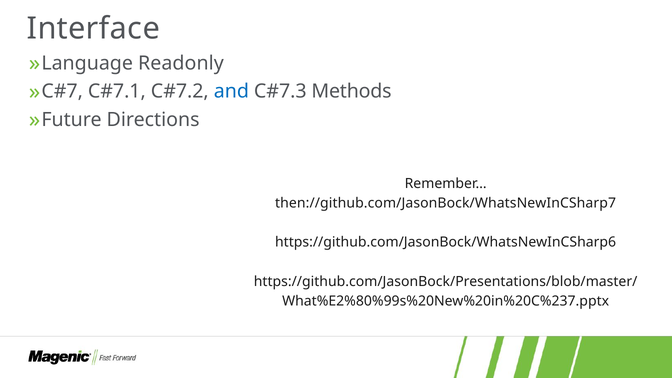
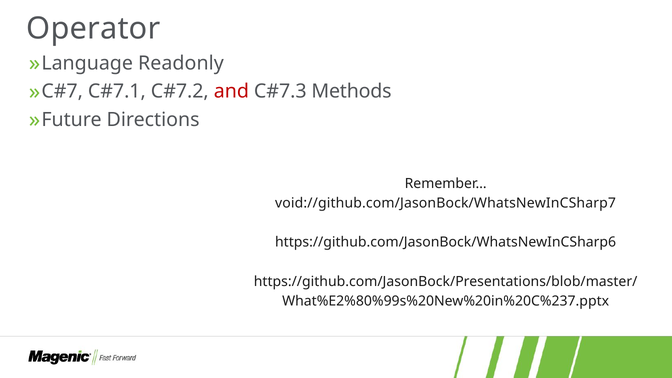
Interface: Interface -> Operator (93, 29)
and colour: blue -> red (231, 91)
then://github.com/JasonBock/WhatsNewInCSharp7: then://github.com/JasonBock/WhatsNewInCSharp7 -> void://github.com/JasonBock/WhatsNewInCSharp7 (446, 203)
